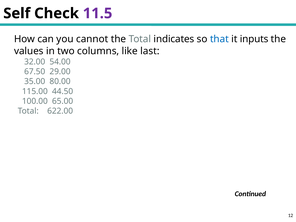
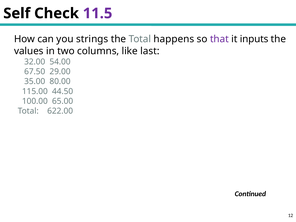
cannot: cannot -> strings (92, 39)
indicates: indicates -> happens (174, 39)
that colour: blue -> purple (219, 39)
